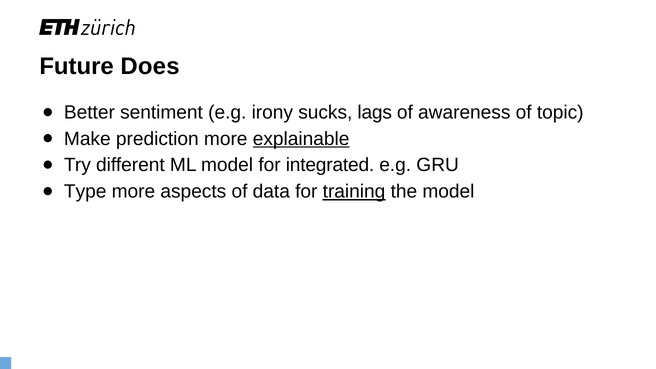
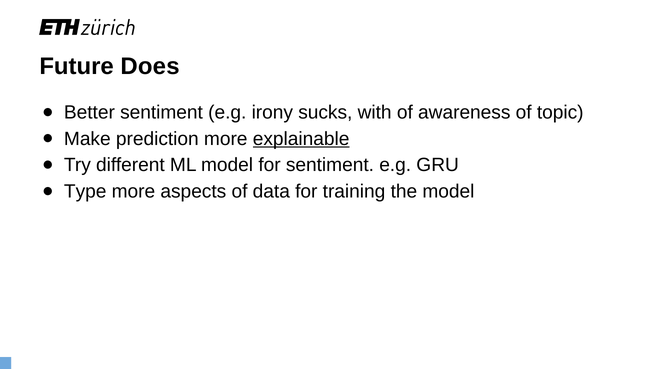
lags: lags -> with (375, 112)
for integrated: integrated -> sentiment (330, 165)
training underline: present -> none (354, 191)
